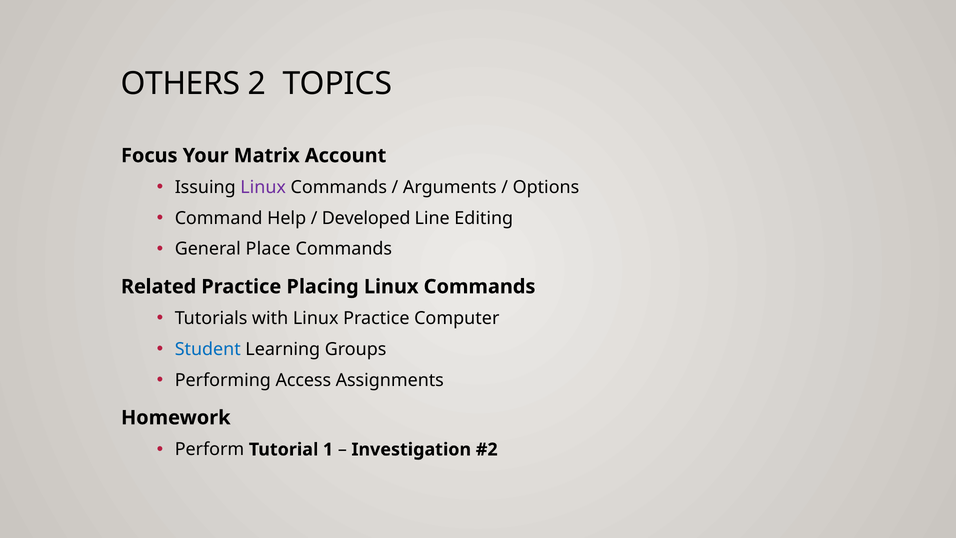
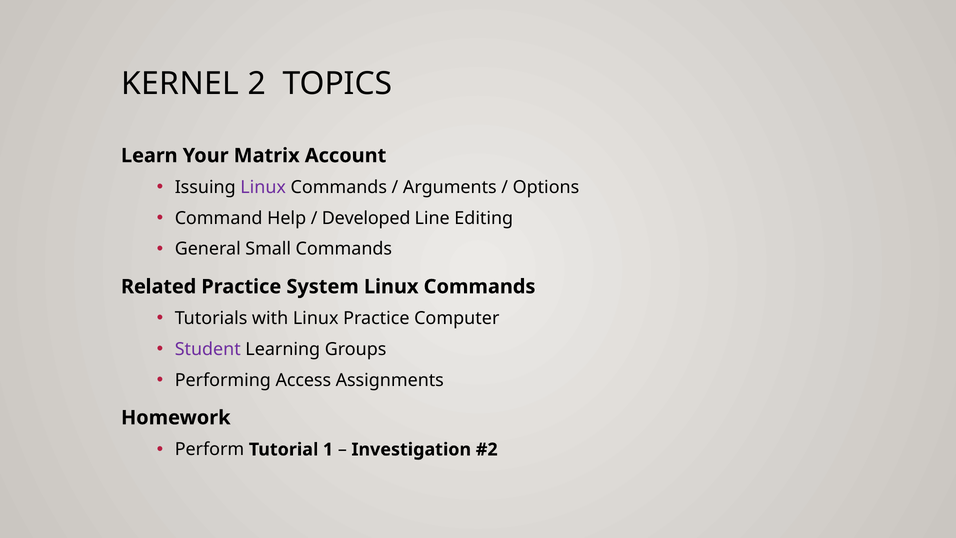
OTHERS: OTHERS -> KERNEL (180, 84)
Focus: Focus -> Learn (149, 156)
Place: Place -> Small (268, 249)
Placing: Placing -> System (323, 287)
Student colour: blue -> purple (208, 349)
